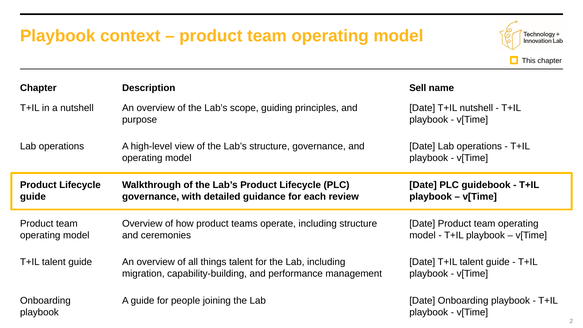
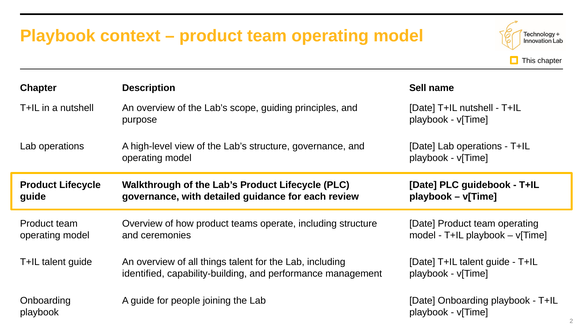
migration: migration -> identified (143, 274)
